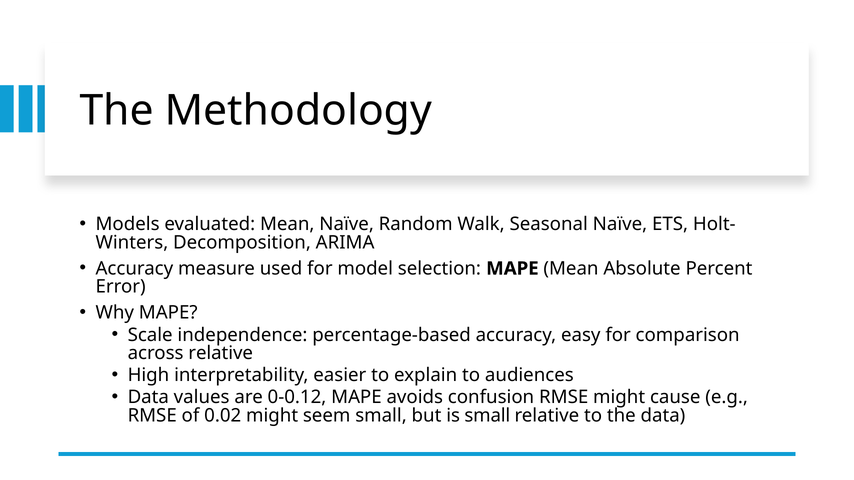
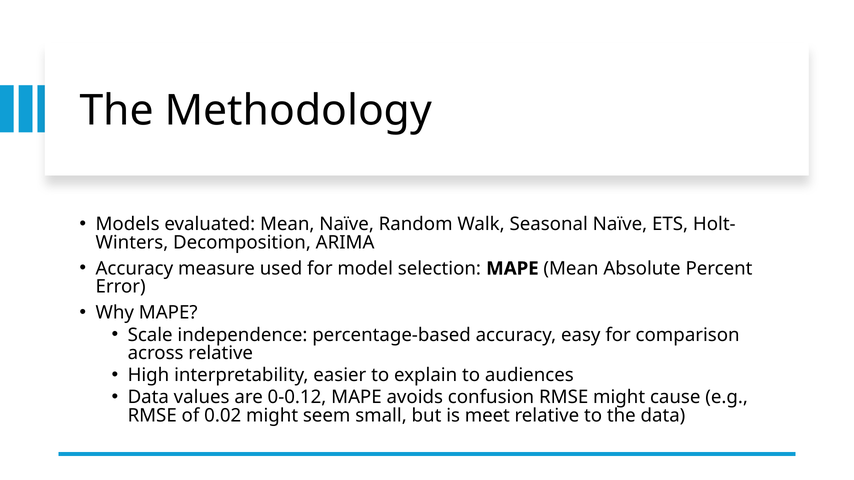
is small: small -> meet (487, 416)
